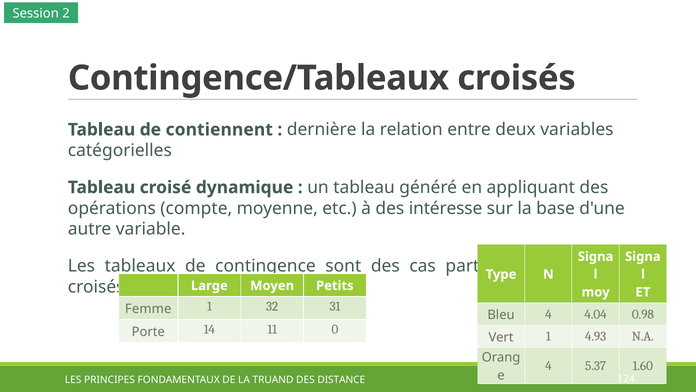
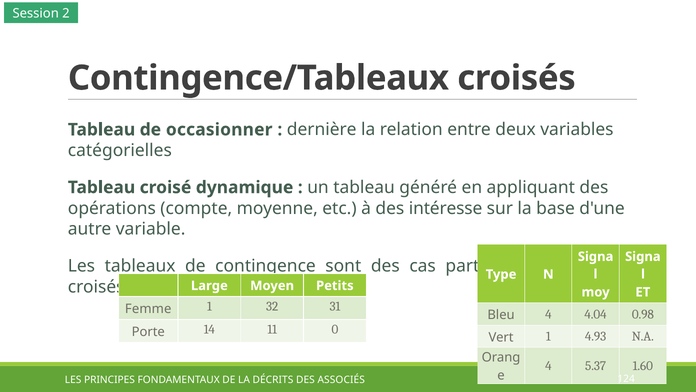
contiennent: contiennent -> occasionner (219, 129)
TRUAND: TRUAND -> DÉCRITS (273, 379)
DISTANCE: DISTANCE -> ASSOCIÉS (341, 379)
